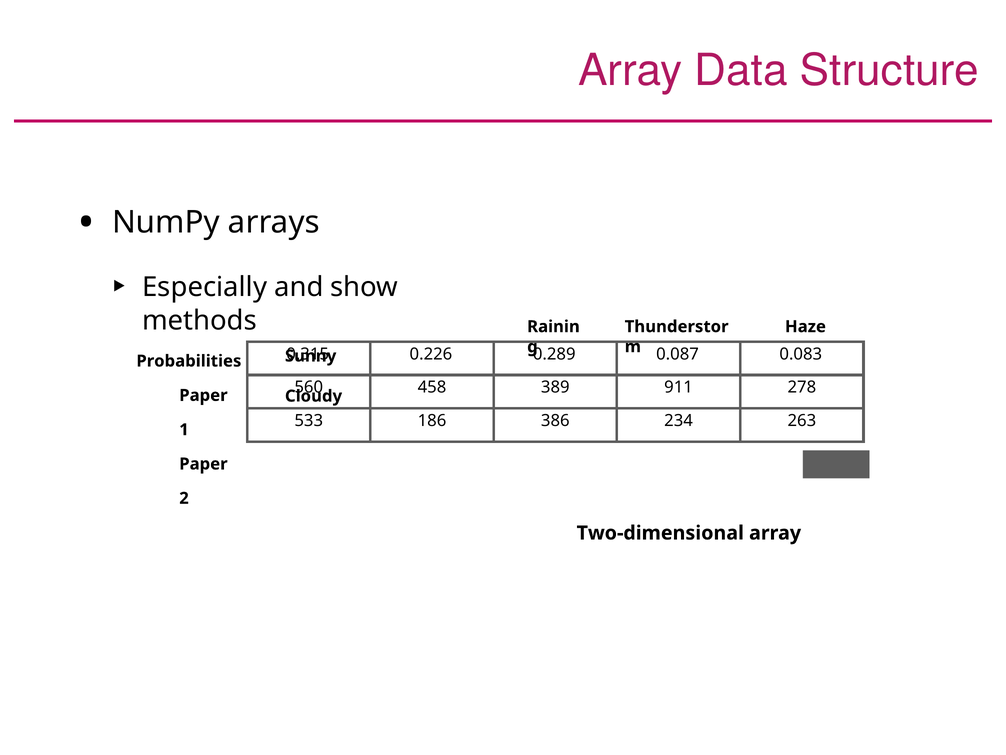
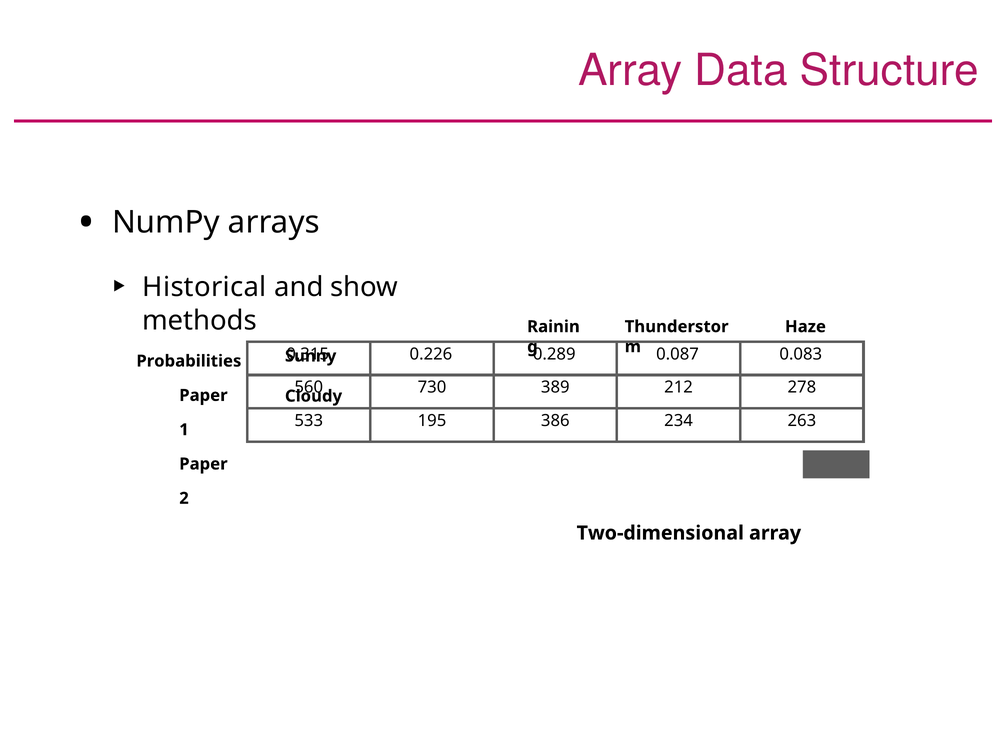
Especially: Especially -> Historical (204, 287)
458: 458 -> 730 (432, 387)
911: 911 -> 212 (679, 387)
186: 186 -> 195 (432, 420)
